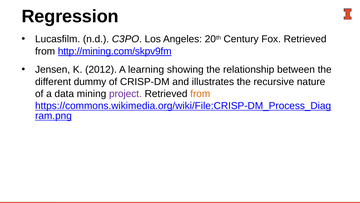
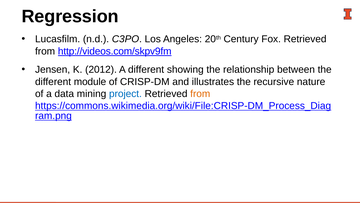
http://mining.com/skpv9fm: http://mining.com/skpv9fm -> http://videos.com/skpv9fm (115, 51)
A learning: learning -> different (146, 69)
dummy: dummy -> module (90, 81)
project colour: purple -> blue (125, 94)
